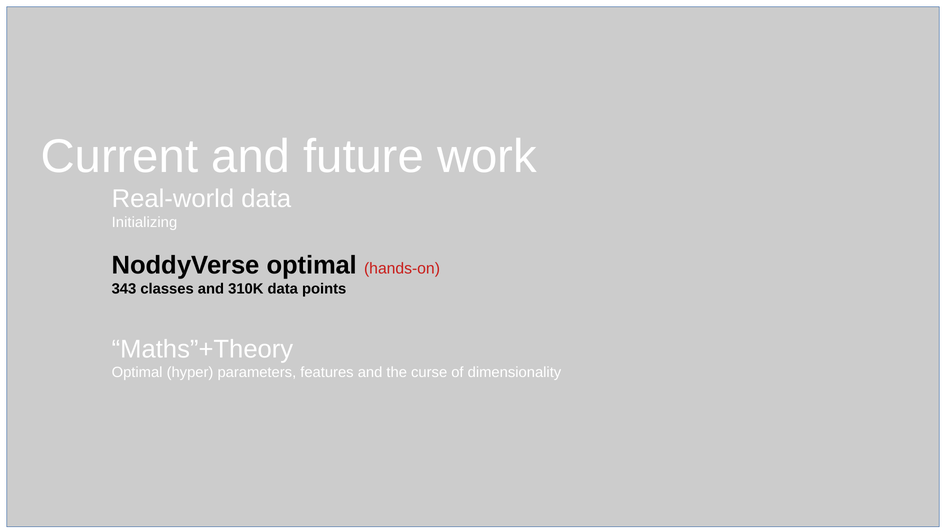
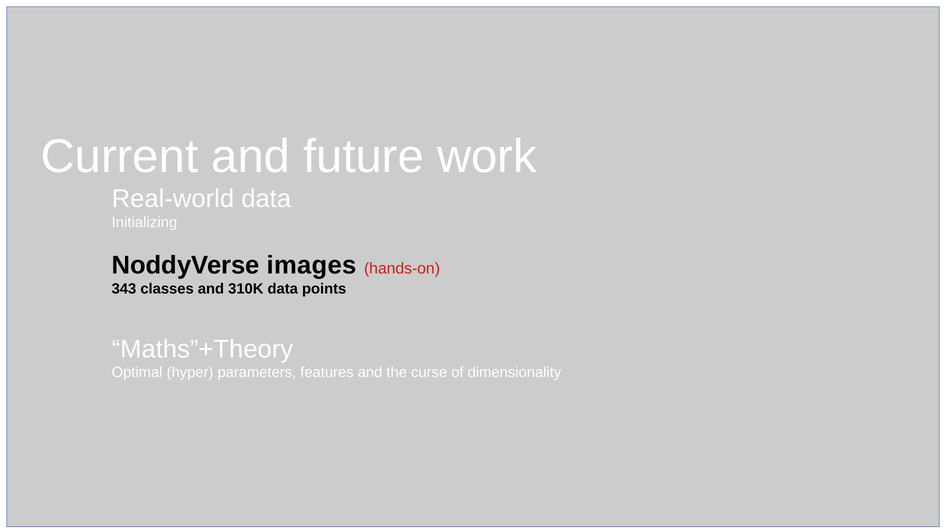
NoddyVerse optimal: optimal -> images (312, 265)
